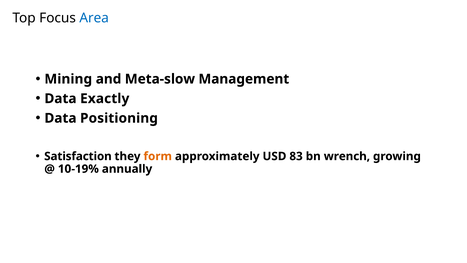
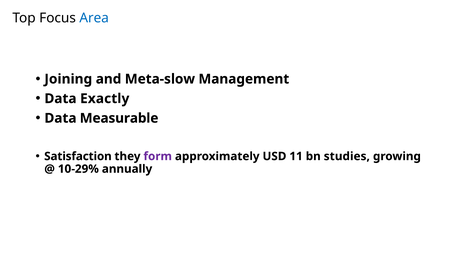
Mining: Mining -> Joining (68, 79)
Positioning: Positioning -> Measurable (119, 118)
form colour: orange -> purple (158, 156)
83: 83 -> 11 (296, 156)
wrench: wrench -> studies (347, 156)
10-19%: 10-19% -> 10-29% (78, 169)
